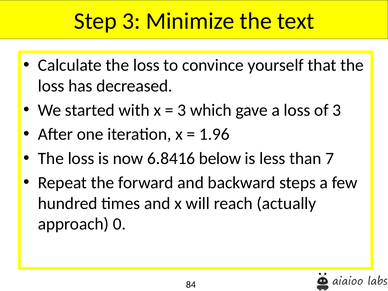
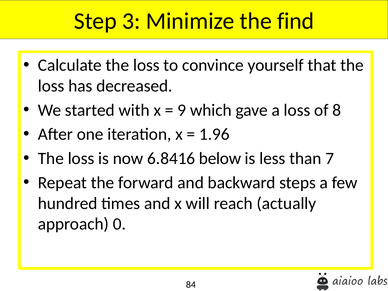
text: text -> find (296, 21)
3: 3 -> 9 (182, 110)
of 3: 3 -> 8 (337, 110)
